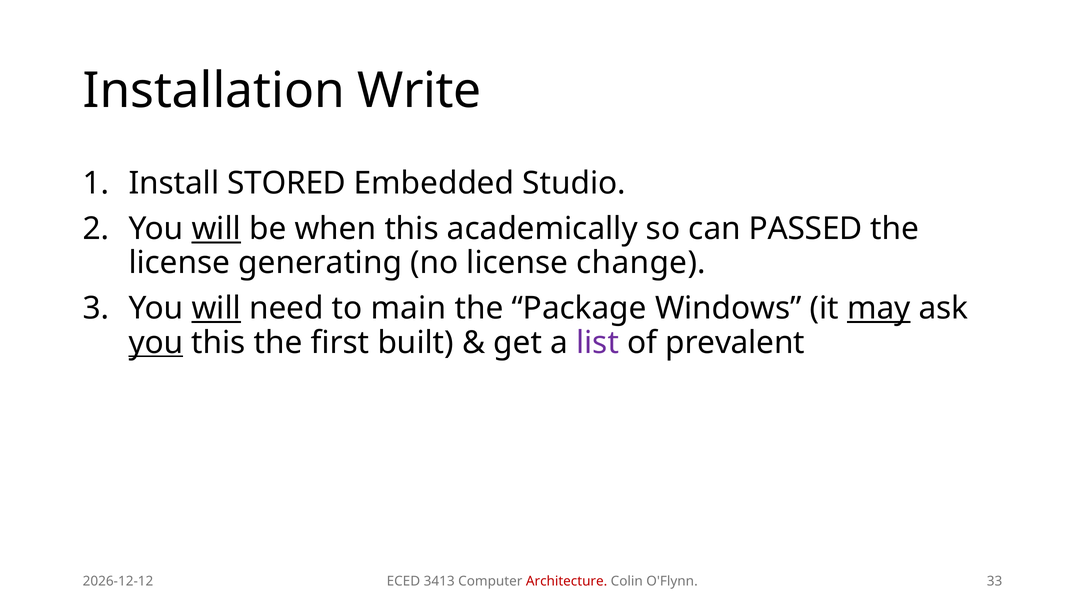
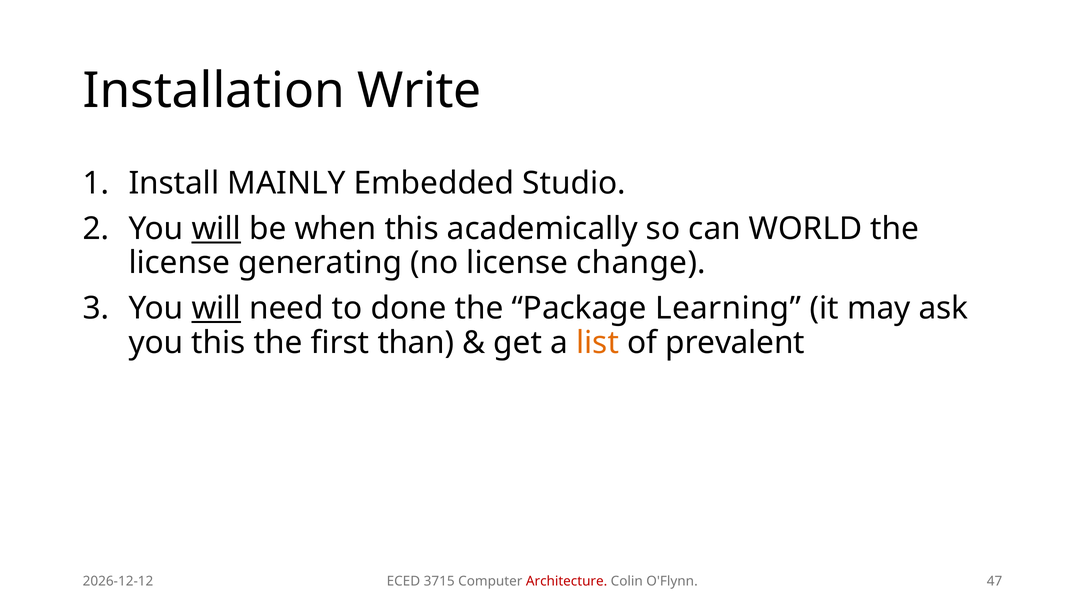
STORED: STORED -> MAINLY (287, 183)
PASSED: PASSED -> WORLD (806, 229)
main: main -> done (409, 309)
Windows: Windows -> Learning (728, 309)
may underline: present -> none (879, 309)
you underline: present -> none (156, 343)
built: built -> than (416, 343)
list colour: purple -> orange (598, 343)
3413: 3413 -> 3715 (439, 582)
33: 33 -> 47 (995, 582)
